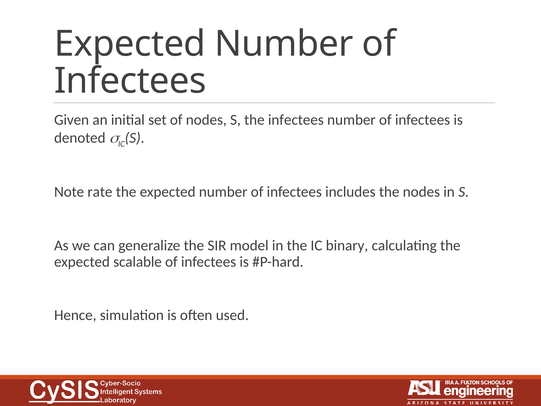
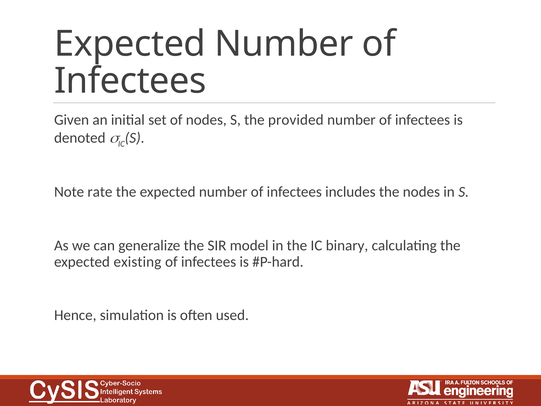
the infectees: infectees -> provided (296, 120)
scalable: scalable -> existing (137, 262)
